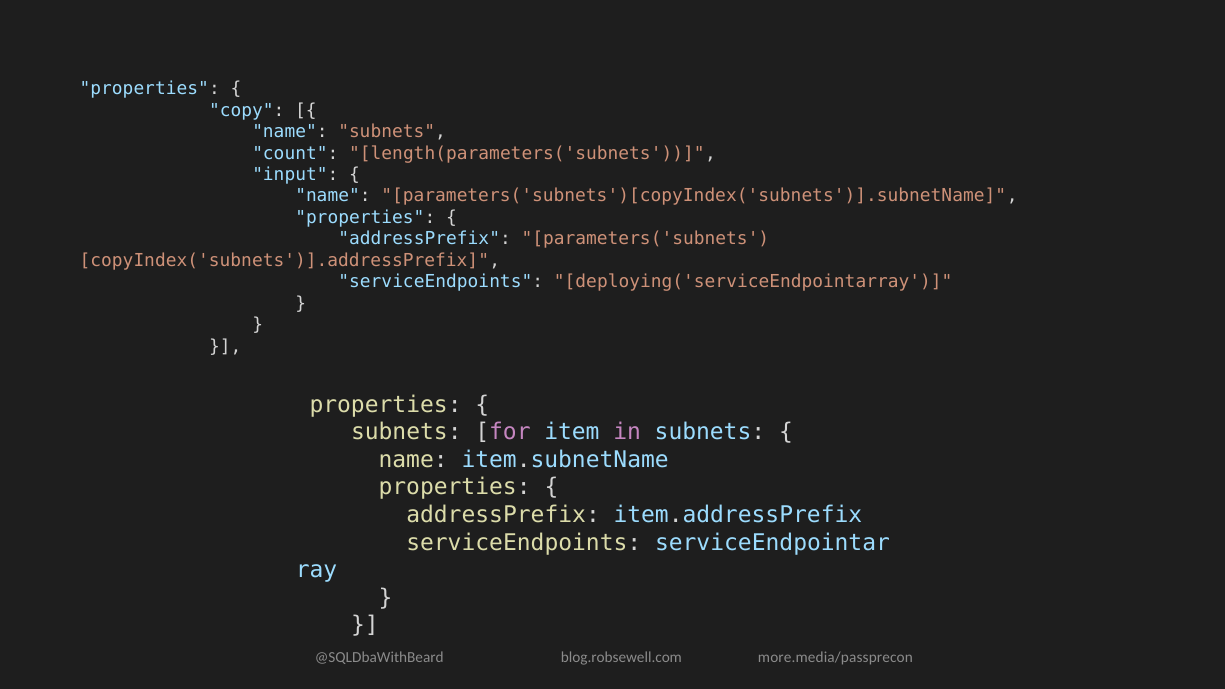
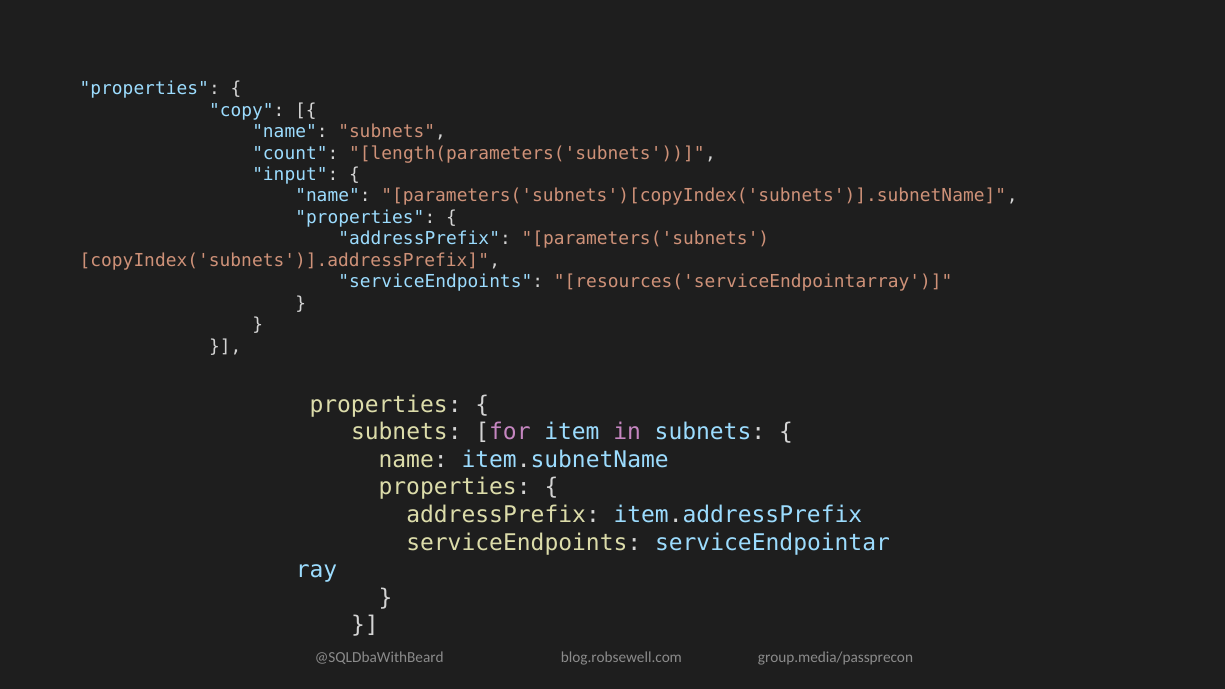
deploying('serviceEndpointarray: deploying('serviceEndpointarray -> resources('serviceEndpointarray (753, 282)
more.media/passprecon: more.media/passprecon -> group.media/passprecon (835, 658)
